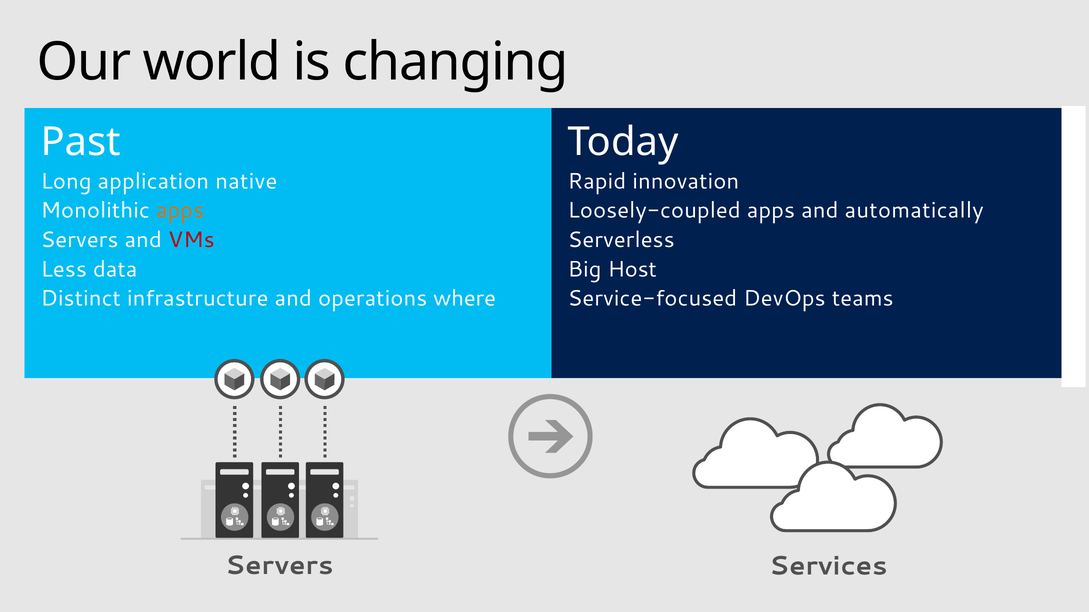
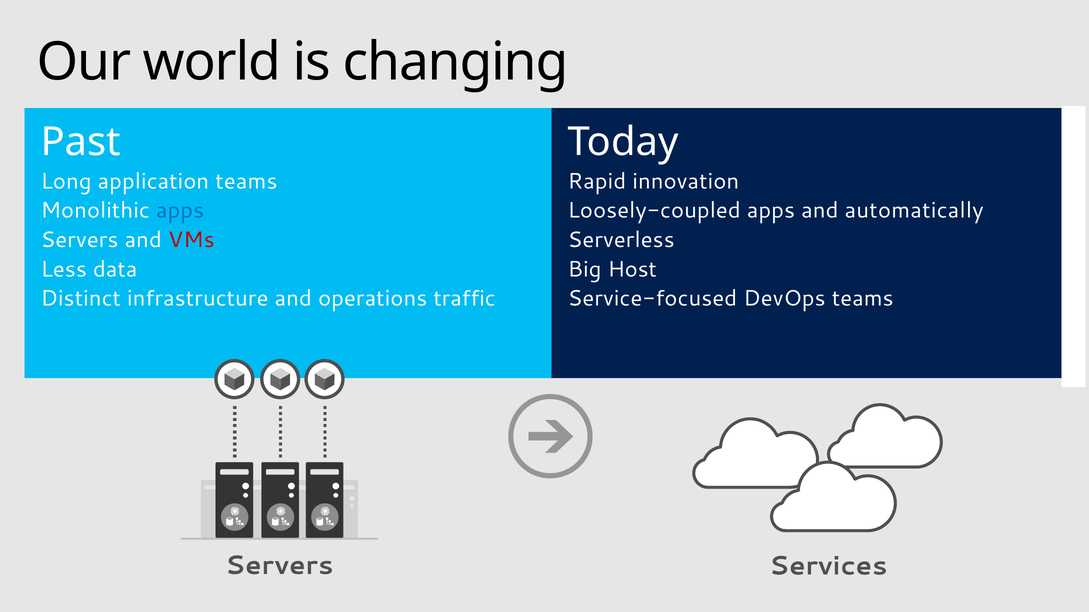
application native: native -> teams (246, 181)
apps colour: orange -> blue (180, 211)
where: where -> traffic (465, 299)
